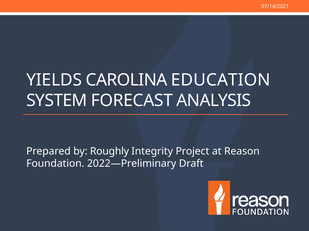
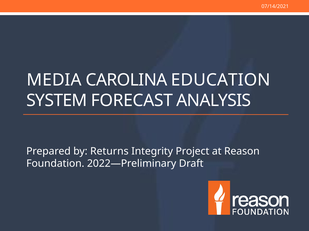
YIELDS: YIELDS -> MEDIA (54, 80)
Roughly: Roughly -> Returns (109, 152)
